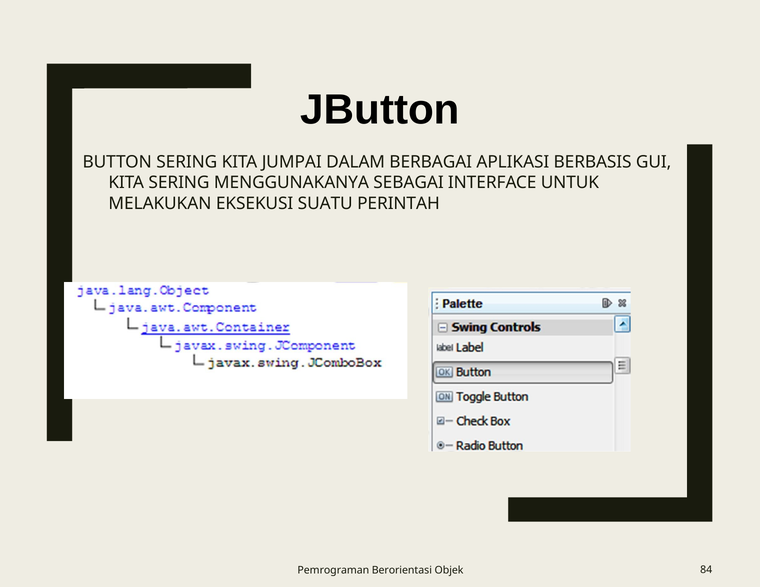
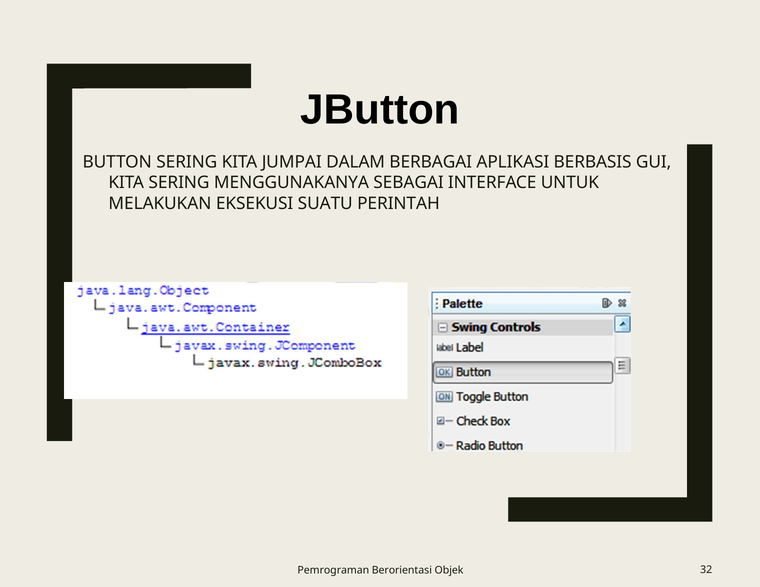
84: 84 -> 32 (706, 570)
